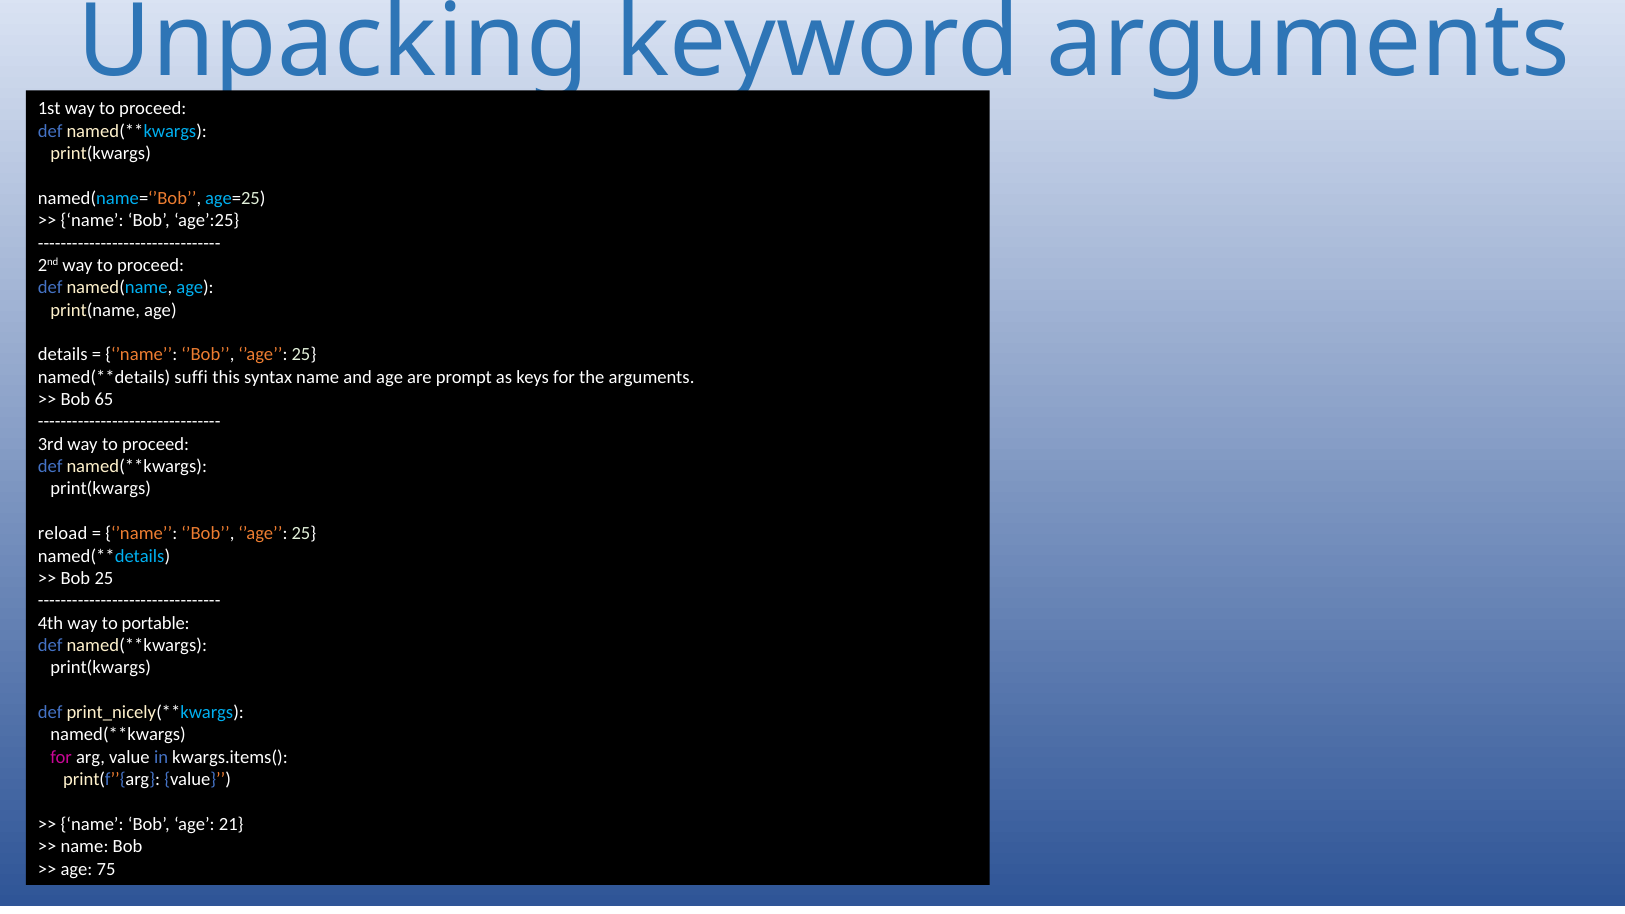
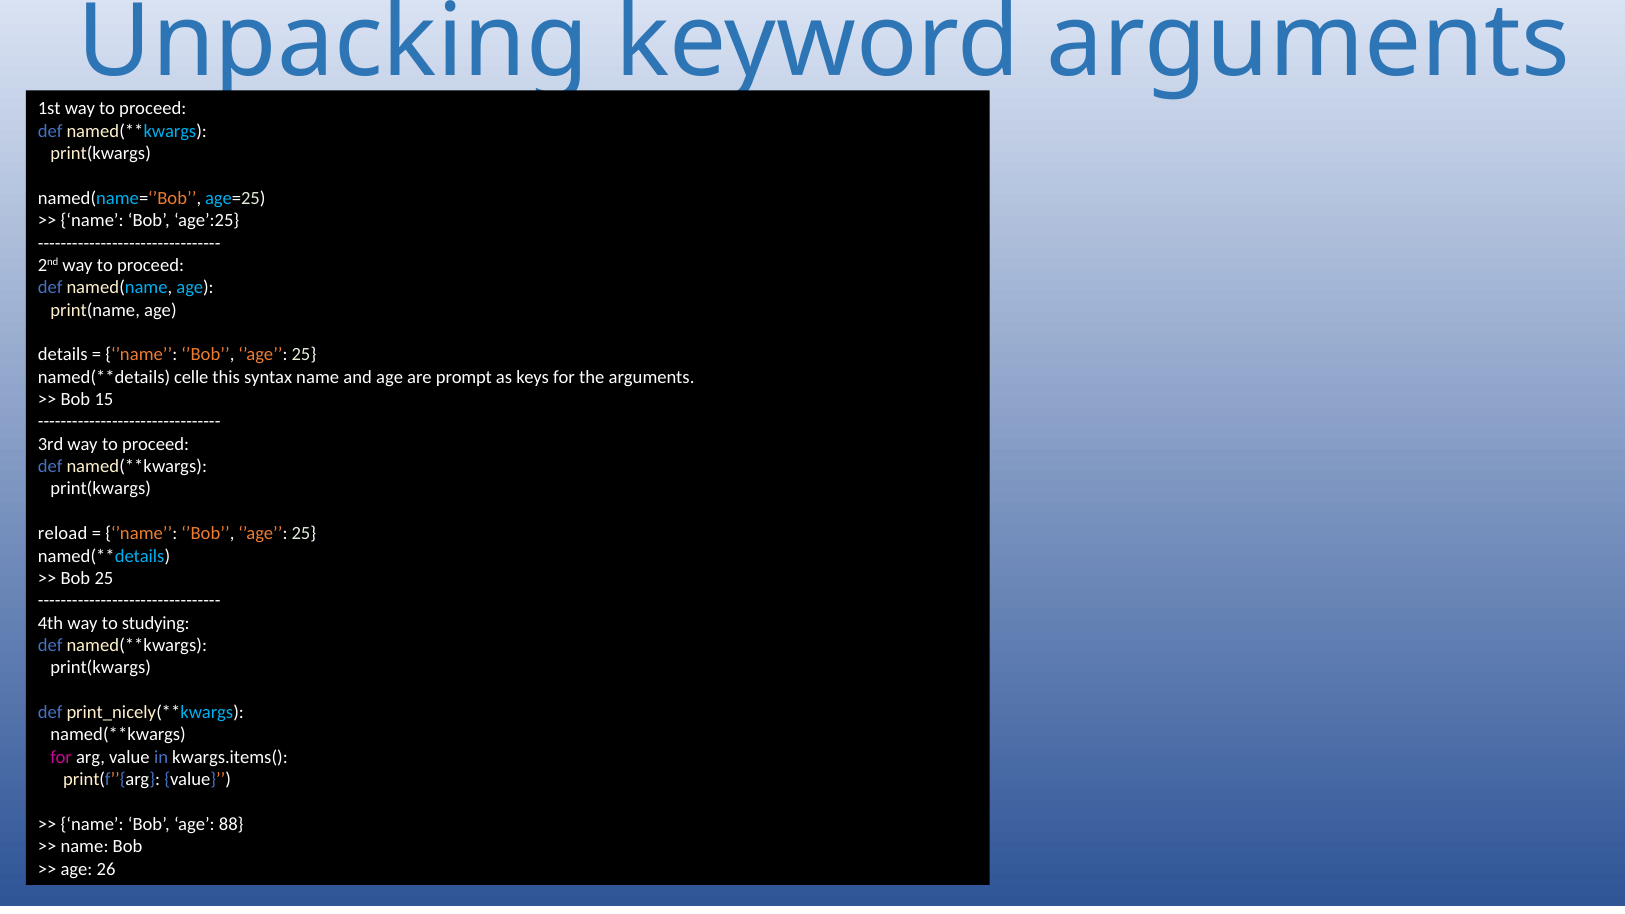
suffi: suffi -> celle (191, 377)
65: 65 -> 15 (104, 399)
portable: portable -> studying (156, 623)
21: 21 -> 88 (231, 824)
75: 75 -> 26 (106, 869)
